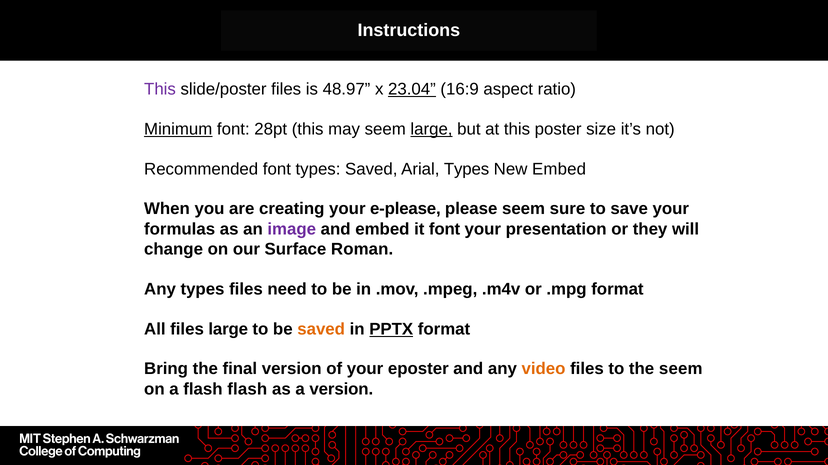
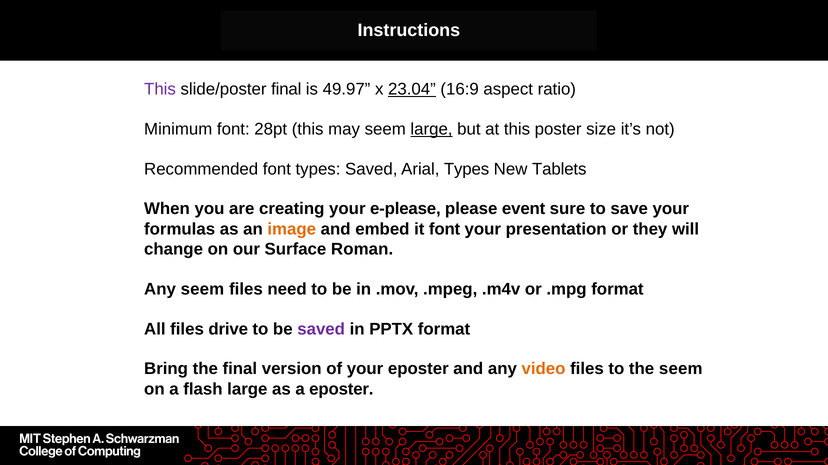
slide/poster files: files -> final (286, 89)
48.97: 48.97 -> 49.97 (346, 89)
Minimum underline: present -> none (178, 129)
New Embed: Embed -> Tablets (559, 169)
please seem: seem -> event (524, 209)
image colour: purple -> orange (292, 229)
Any types: types -> seem (202, 289)
files large: large -> drive (228, 329)
saved colour: orange -> purple (321, 329)
PPTX underline: present -> none (391, 329)
flash flash: flash -> large (247, 389)
a version: version -> eposter (341, 389)
